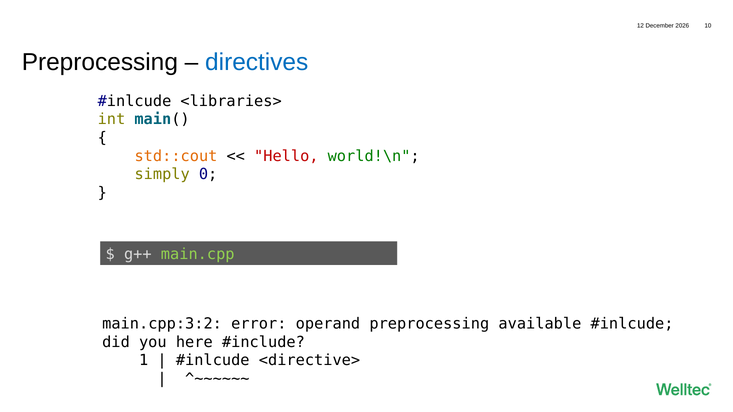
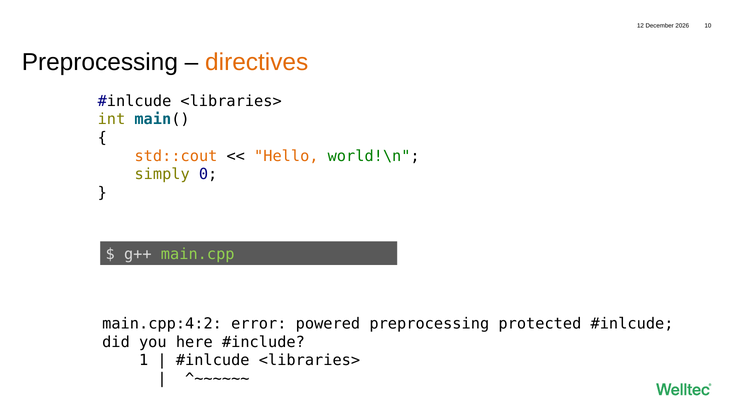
directives colour: blue -> orange (257, 62)
Hello colour: red -> orange (286, 156)
main.cpp:3:2: main.cpp:3:2 -> main.cpp:4:2 (162, 324)
operand: operand -> powered (328, 324)
available: available -> protected (540, 324)
<directive>: <directive> -> <libraries> (309, 361)
